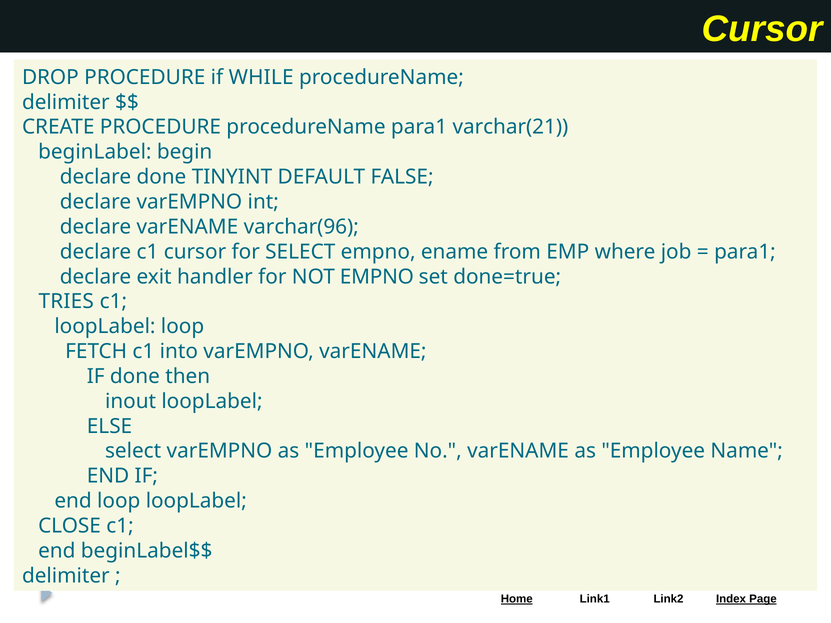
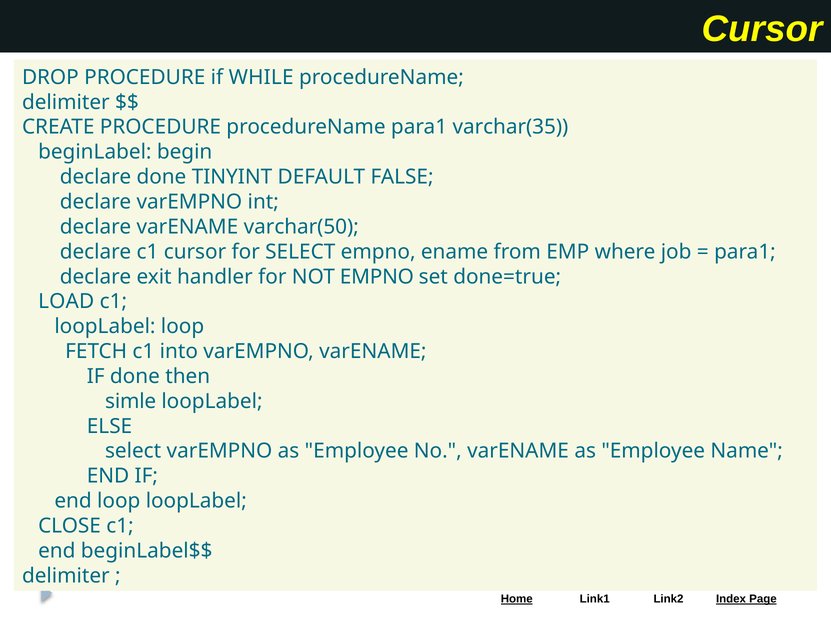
varchar(21: varchar(21 -> varchar(35 (510, 127)
varchar(96: varchar(96 -> varchar(50 (301, 227)
TRIES: TRIES -> LOAD (66, 302)
inout: inout -> simle (131, 401)
